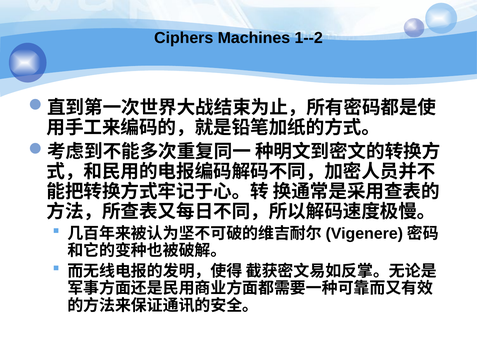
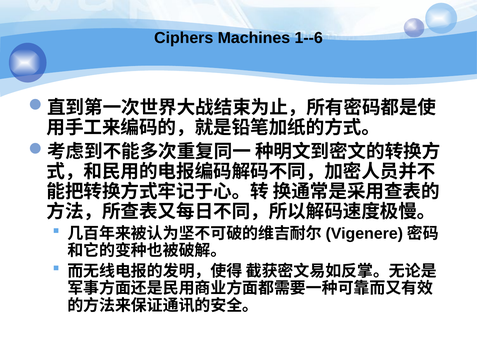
1--2: 1--2 -> 1--6 (309, 38)
